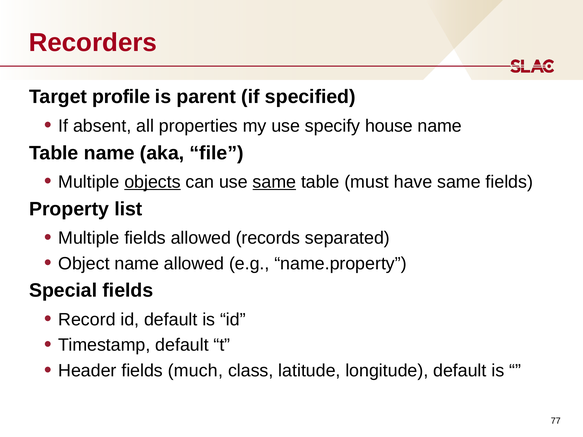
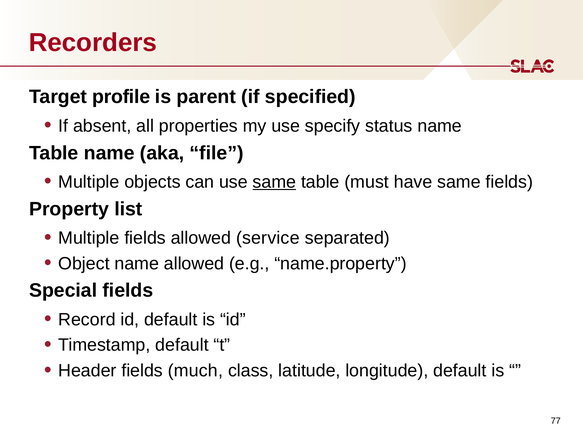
house: house -> status (389, 126)
objects underline: present -> none (152, 182)
records: records -> service (268, 238)
